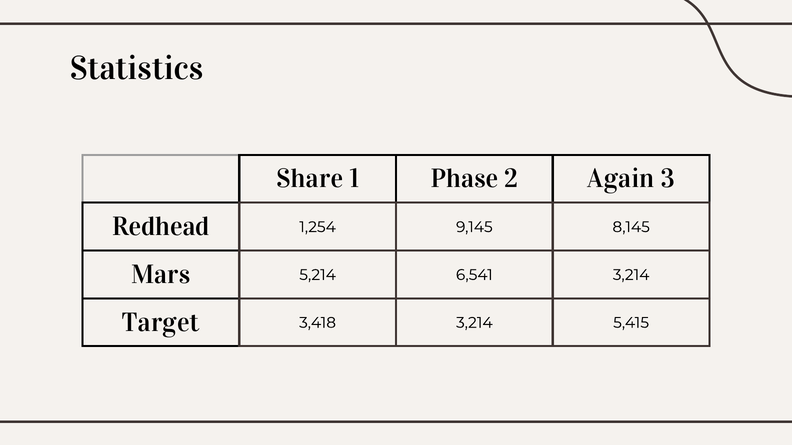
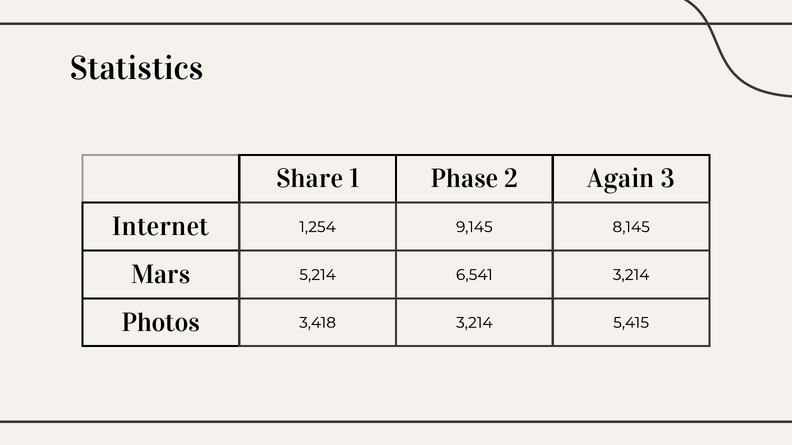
Redhead: Redhead -> Internet (161, 227)
Target: Target -> Photos (161, 323)
